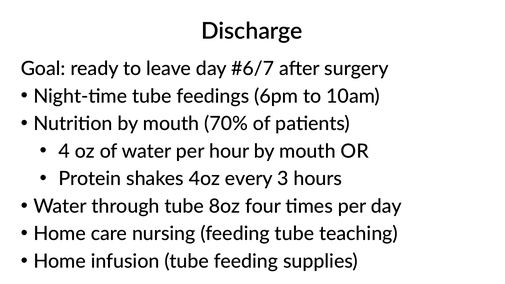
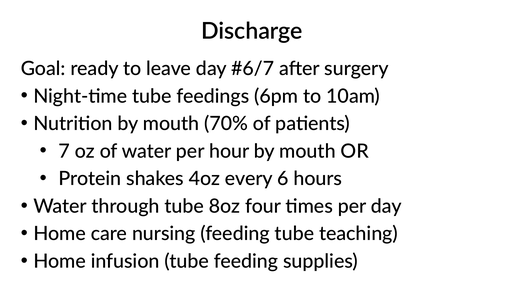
4: 4 -> 7 (64, 151)
3: 3 -> 6 (283, 179)
